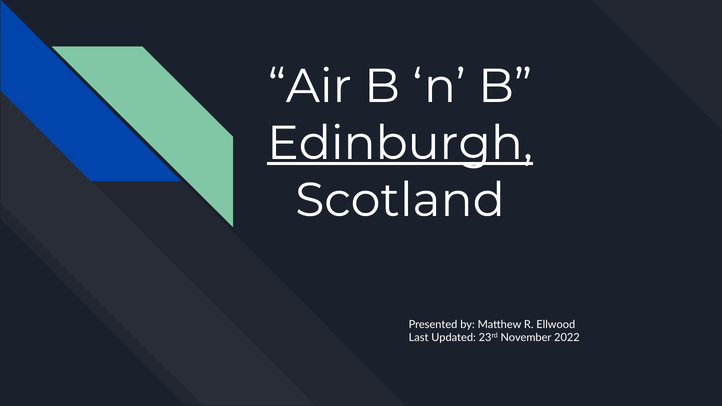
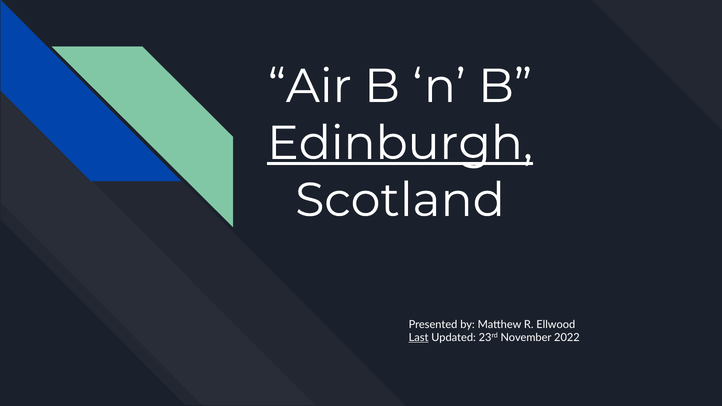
Last underline: none -> present (419, 338)
